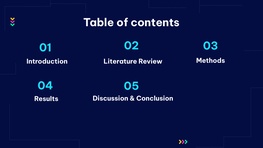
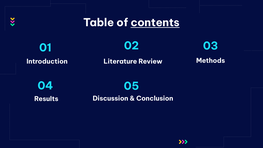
contents underline: none -> present (155, 23)
